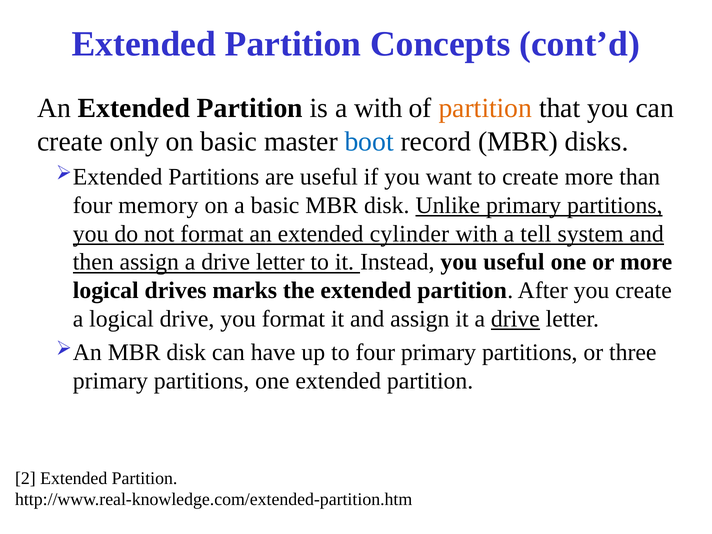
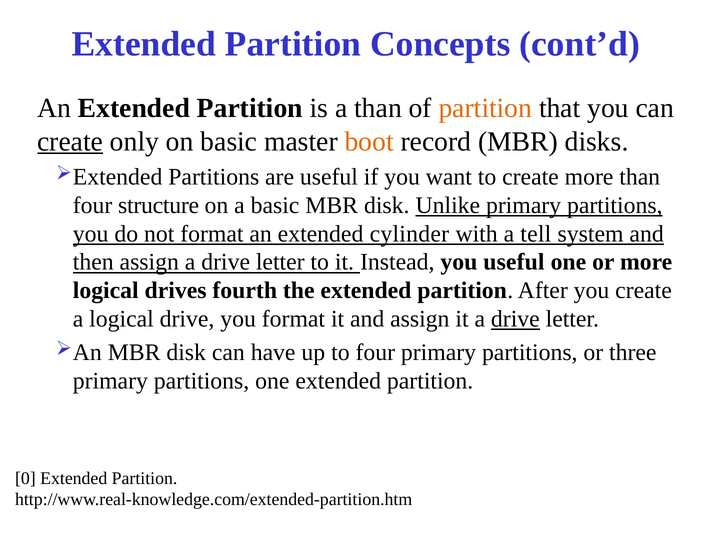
a with: with -> than (378, 108)
create underline: none -> present (70, 141)
boot colour: blue -> orange (369, 141)
memory: memory -> structure (159, 205)
marks: marks -> fourth (245, 291)
2: 2 -> 0 (25, 478)
